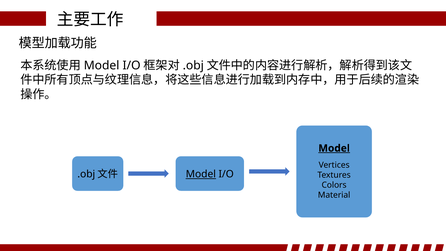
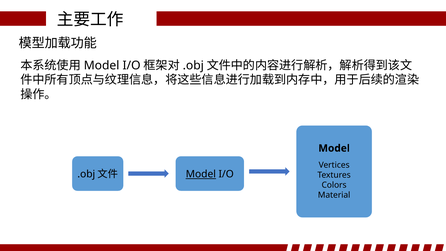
Model underline: present -> none (334, 148)
